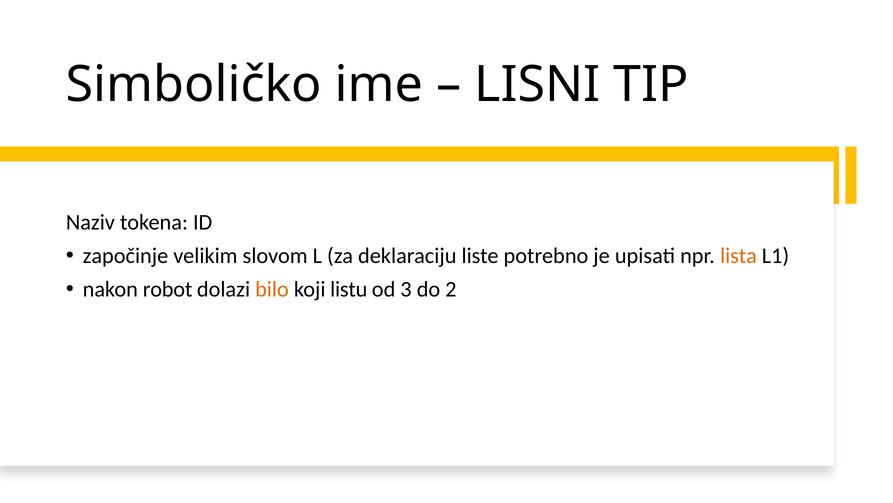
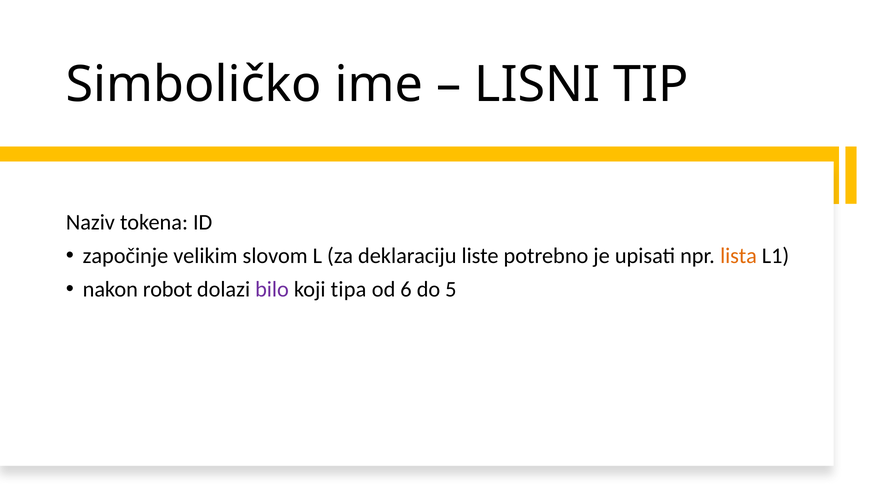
bilo colour: orange -> purple (272, 289)
listu: listu -> tipa (349, 289)
3: 3 -> 6 (406, 289)
2: 2 -> 5 (451, 289)
